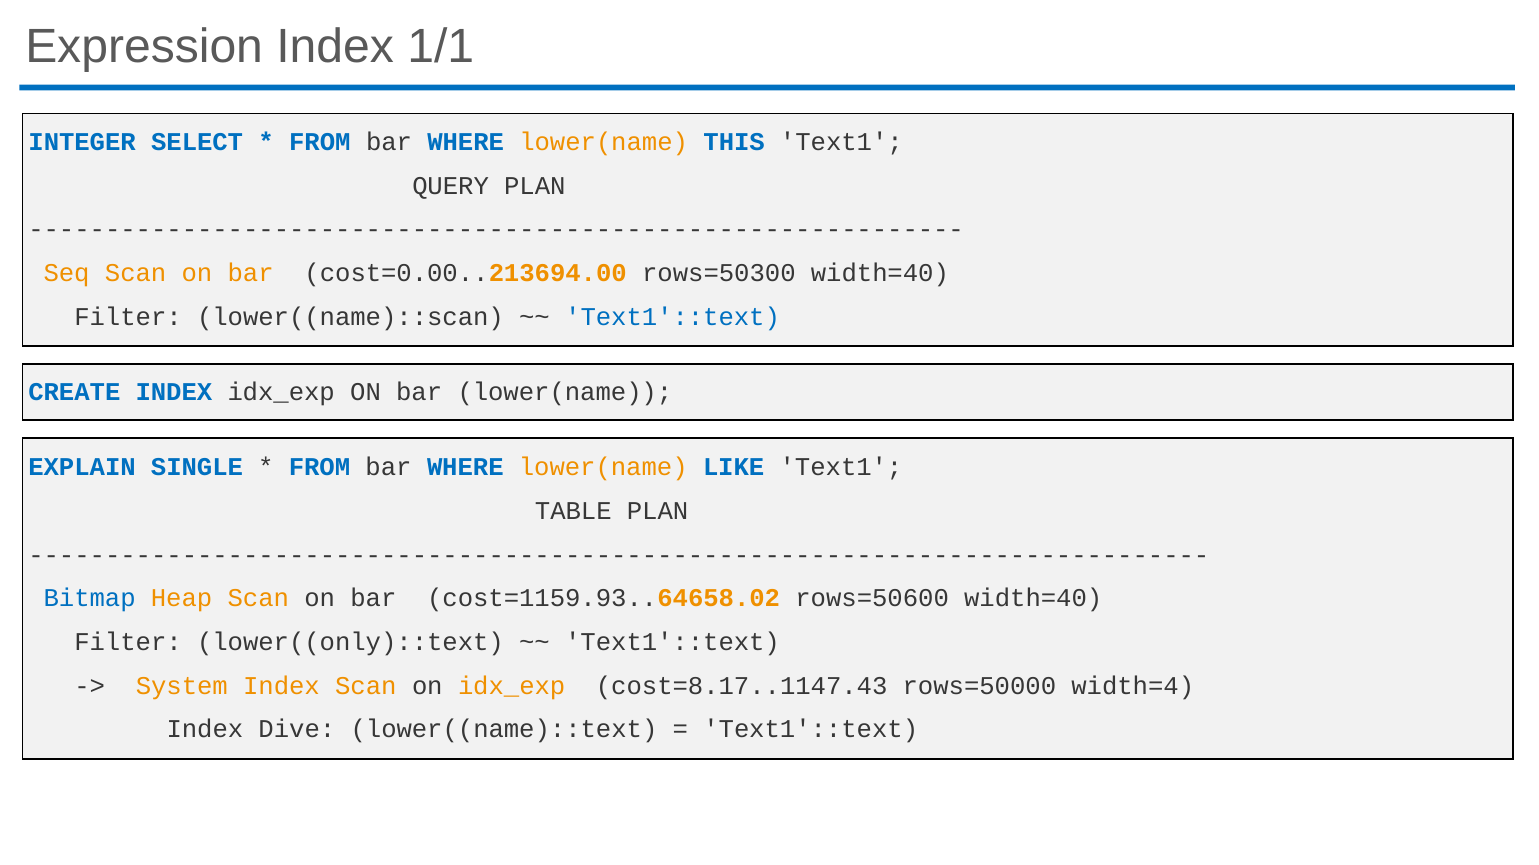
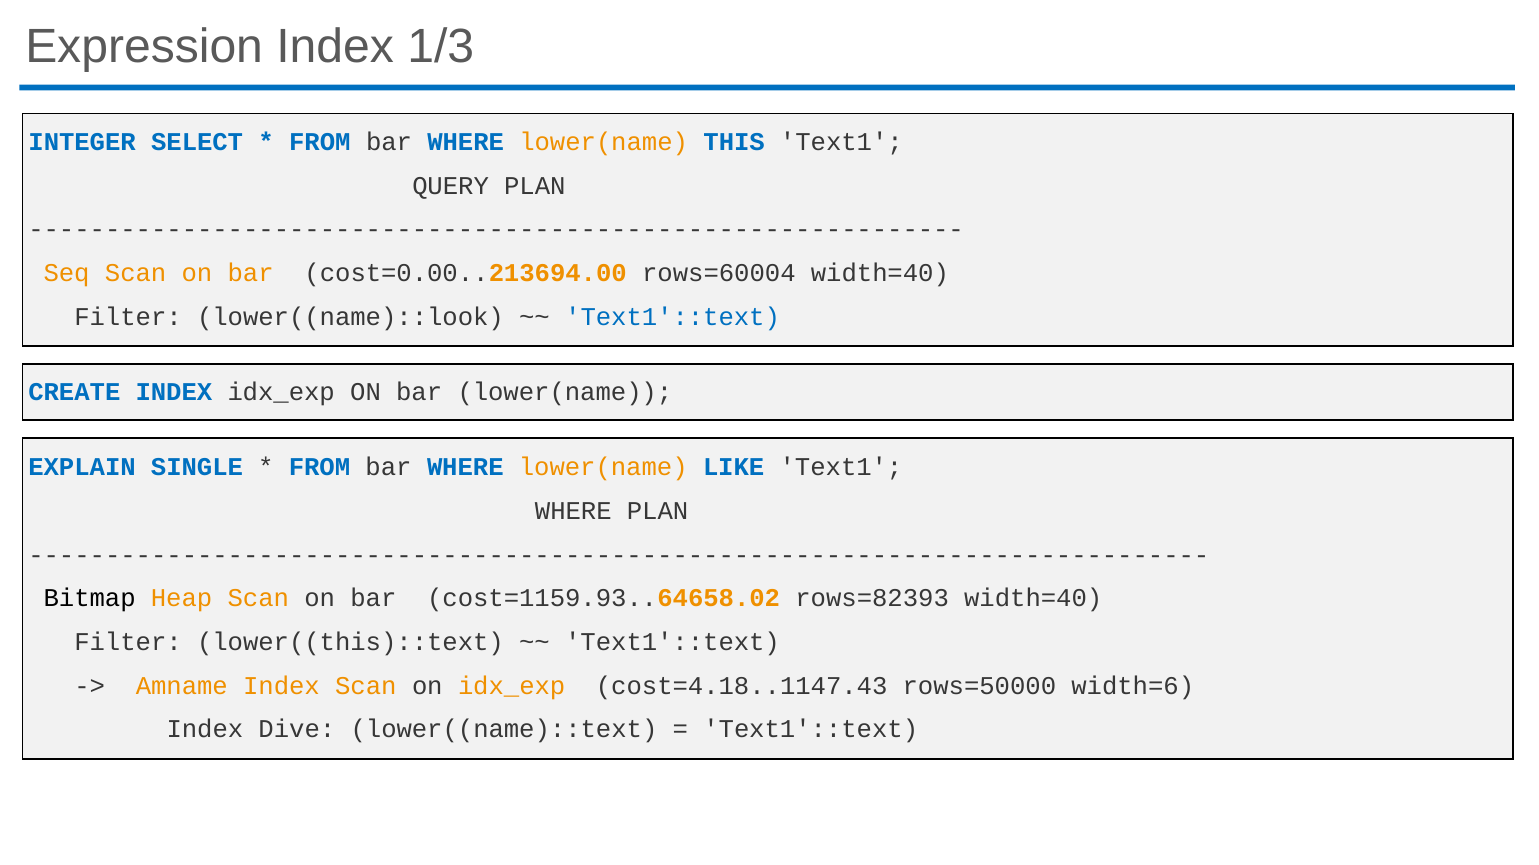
1/1: 1/1 -> 1/3 (441, 47)
rows=50300: rows=50300 -> rows=60004 (719, 273)
lower((name)::scan: lower((name)::scan -> lower((name)::look (350, 317)
TABLE: TABLE -> WHERE (573, 511)
Bitmap colour: blue -> black (90, 599)
rows=50600: rows=50600 -> rows=82393 (872, 599)
lower((only)::text: lower((only)::text -> lower((this)::text (350, 643)
System: System -> Amname (182, 686)
cost=8.17..1147.43: cost=8.17..1147.43 -> cost=4.18..1147.43 (742, 686)
width=4: width=4 -> width=6 (1133, 686)
